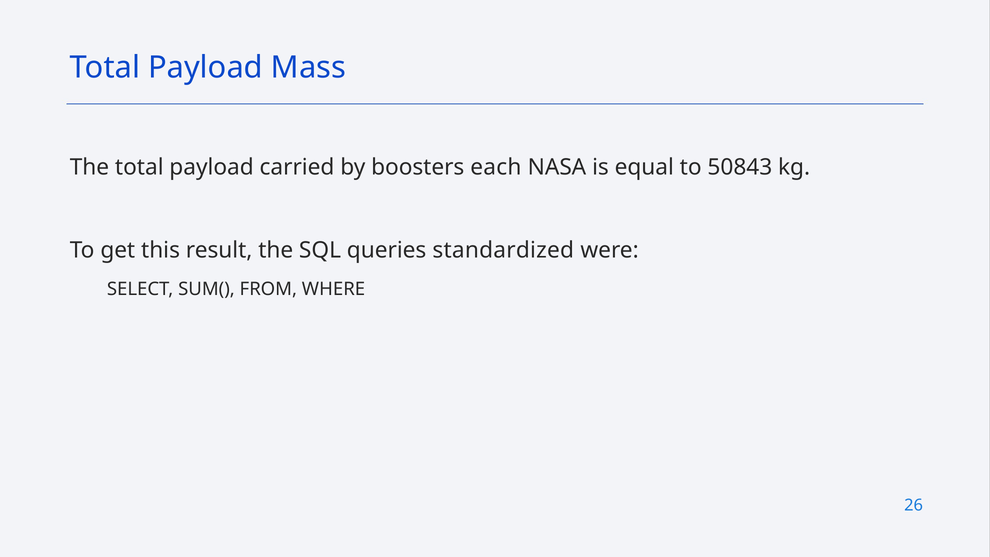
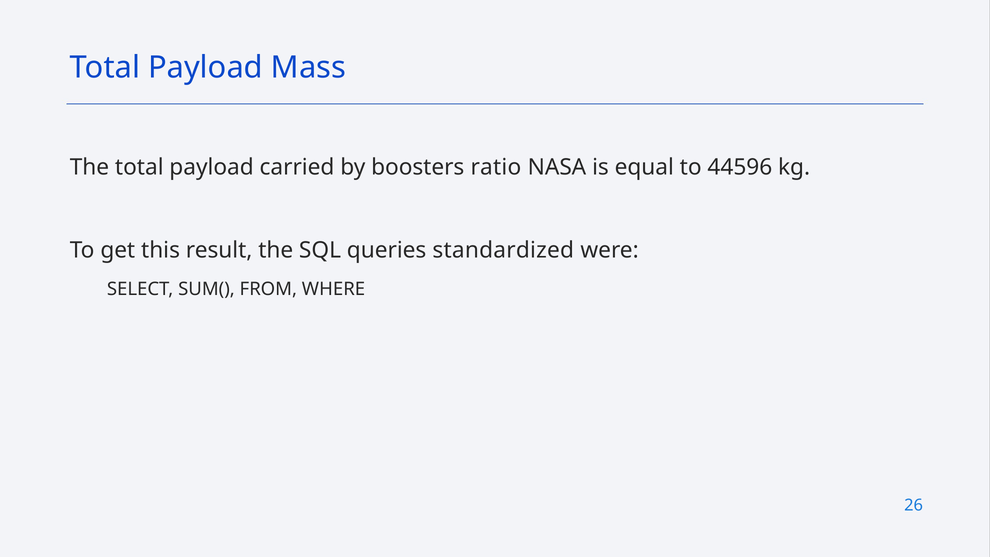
each: each -> ratio (496, 167)
50843: 50843 -> 44596 (740, 167)
